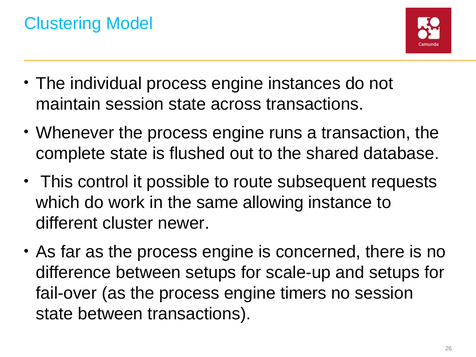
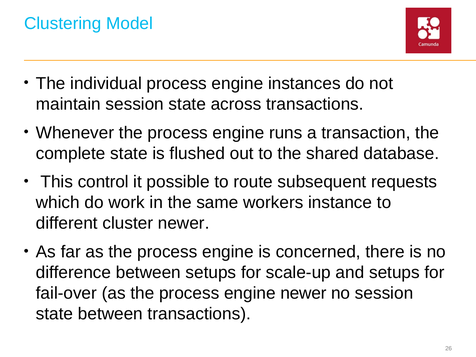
allowing: allowing -> workers (273, 203)
engine timers: timers -> newer (303, 293)
